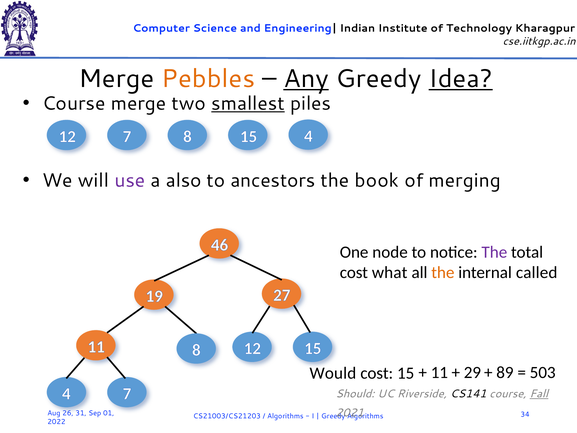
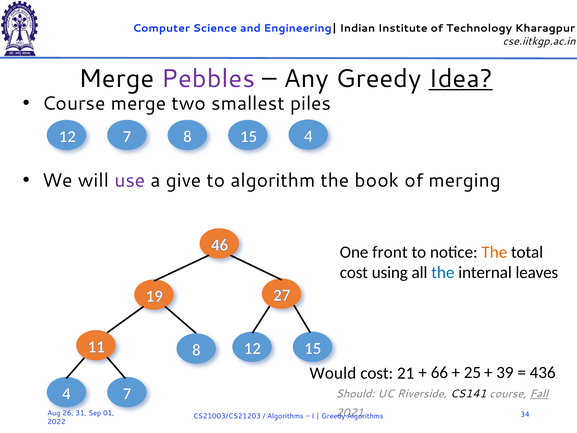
Pebbles colour: orange -> purple (208, 79)
Any underline: present -> none (306, 79)
smallest underline: present -> none (248, 104)
also: also -> give (184, 180)
ancestors: ancestors -> algorithm (273, 180)
node: node -> front (390, 252)
The colour: purple -> orange (494, 252)
what: what -> using (390, 273)
the colour: orange -> blue (443, 273)
called: called -> leaves (537, 273)
cost 15: 15 -> 21 (406, 373)
11: 11 -> 66 (439, 372)
29: 29 -> 25 (472, 372)
89: 89 -> 39 (505, 372)
503: 503 -> 436 (543, 372)
